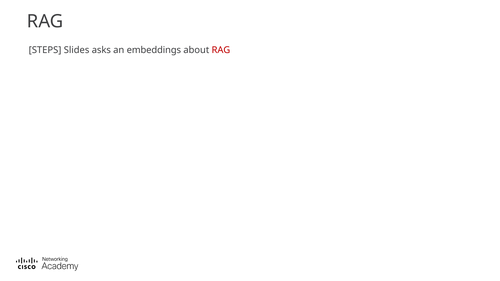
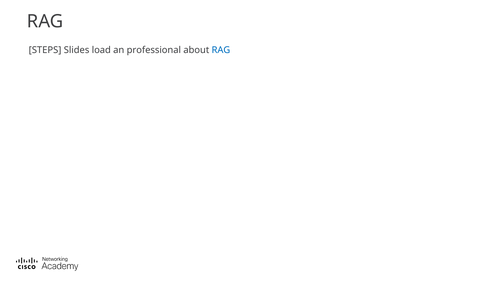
asks: asks -> load (101, 50)
embeddings: embeddings -> professional (154, 50)
RAG colour: red -> blue (221, 50)
